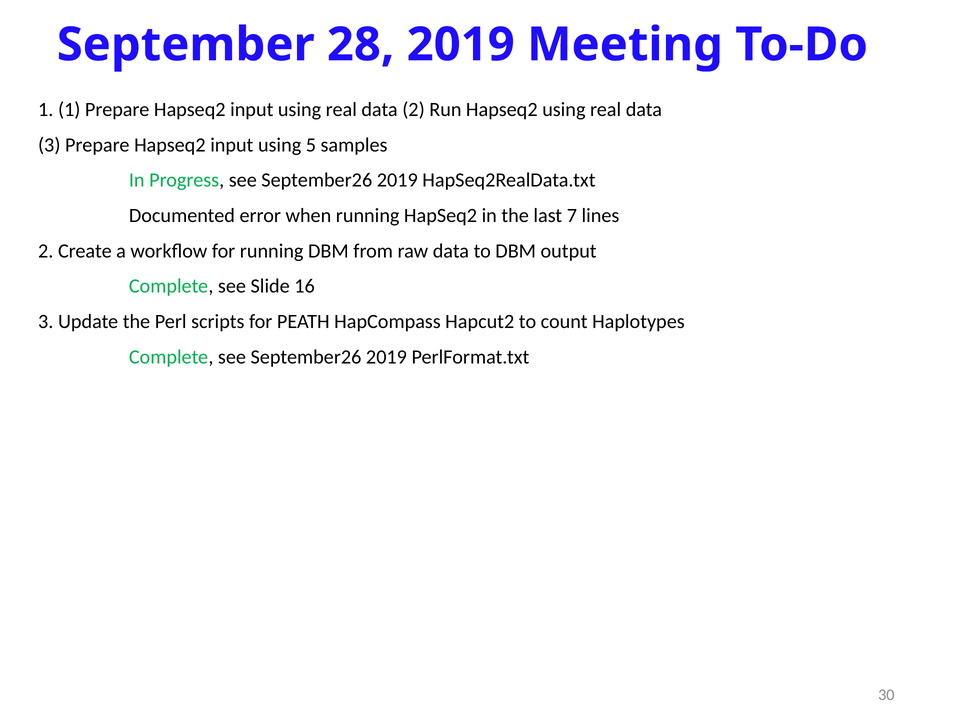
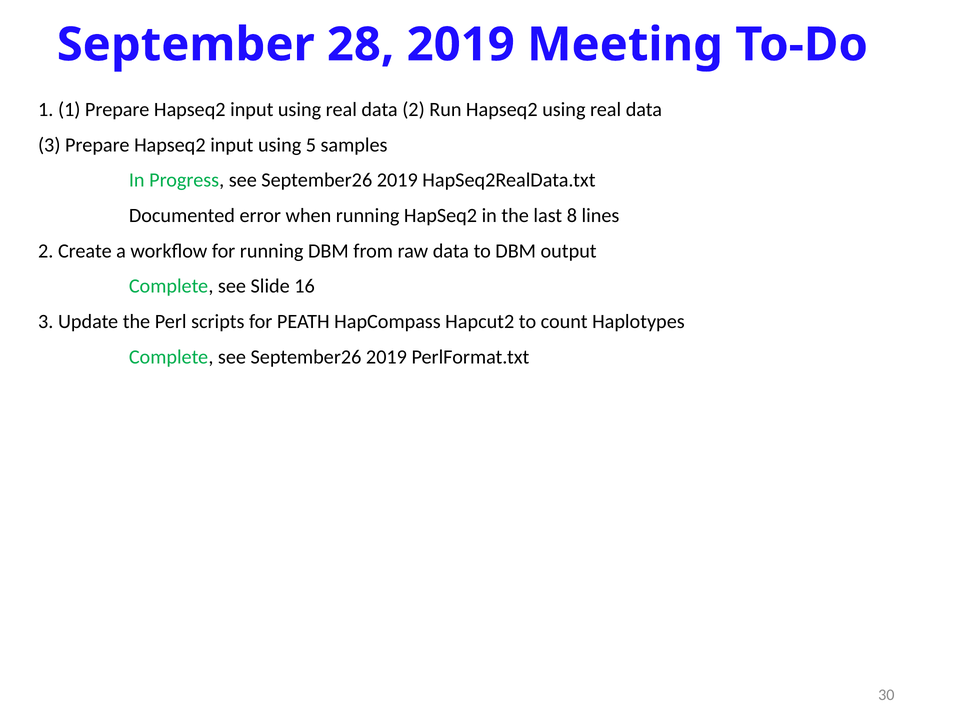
7: 7 -> 8 (572, 216)
